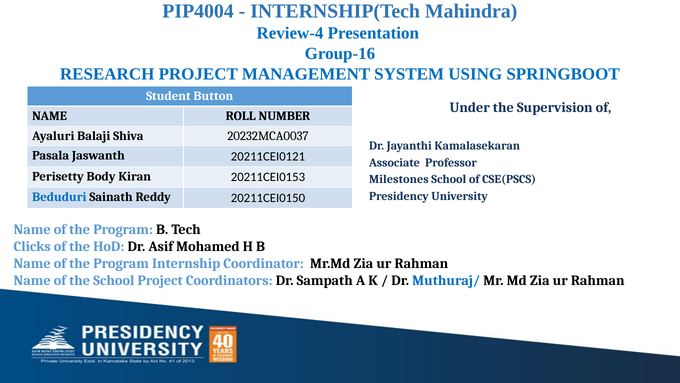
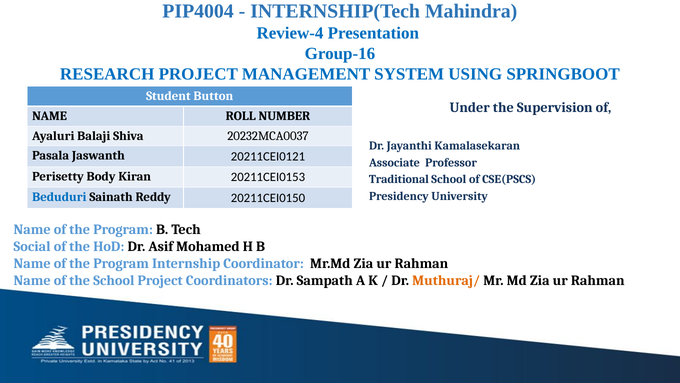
Milestones: Milestones -> Traditional (399, 179)
Clicks: Clicks -> Social (32, 246)
Muthuraj/ colour: blue -> orange (446, 280)
